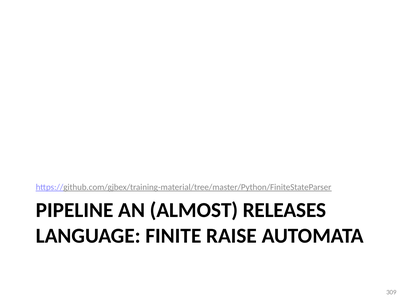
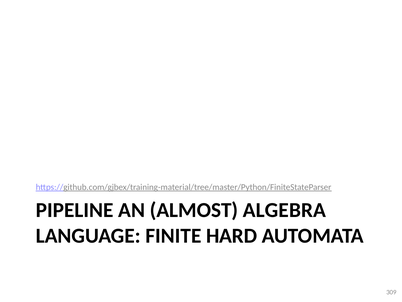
RELEASES: RELEASES -> ALGEBRA (284, 210)
RAISE: RAISE -> HARD (232, 235)
